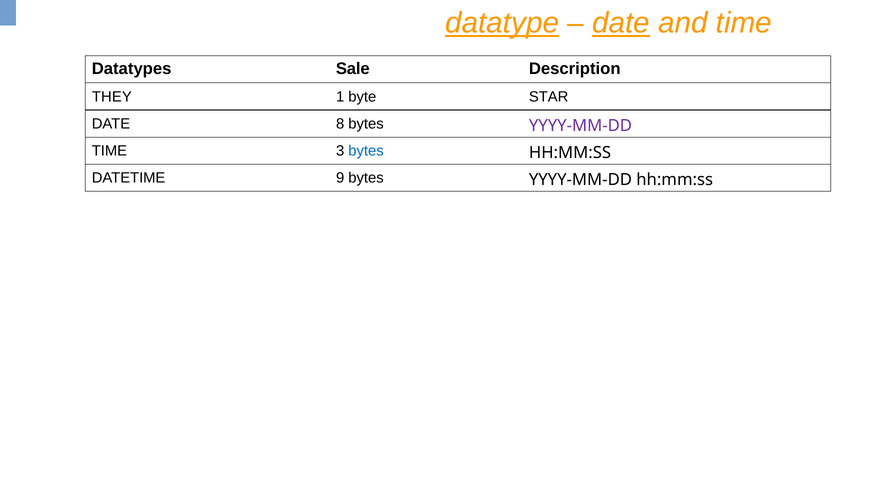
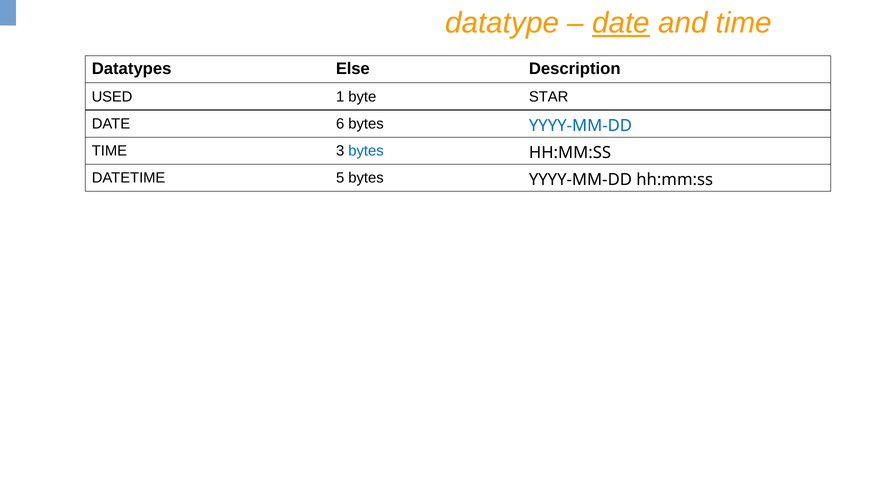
datatype underline: present -> none (502, 23)
Sale: Sale -> Else (353, 69)
THEY: THEY -> USED (112, 97)
8: 8 -> 6 (340, 124)
YYYY-MM-DD colour: purple -> blue (580, 126)
9: 9 -> 5 (340, 178)
